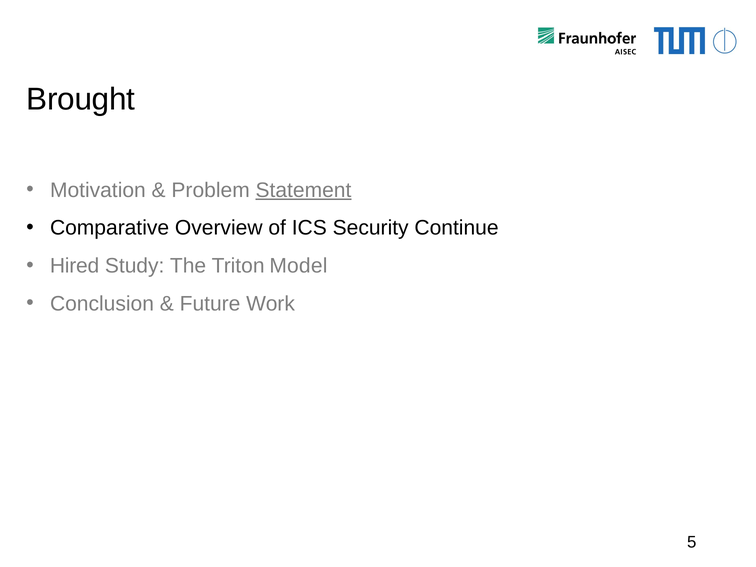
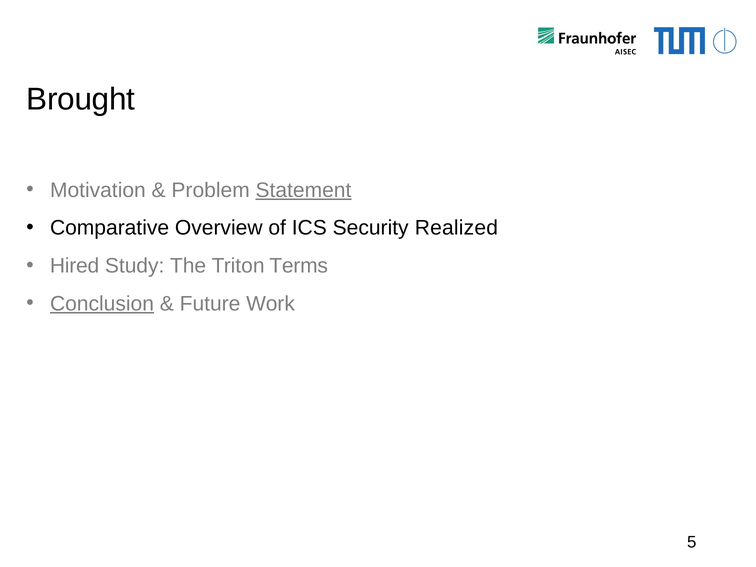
Continue: Continue -> Realized (456, 228)
Model: Model -> Terms (299, 266)
Conclusion underline: none -> present (102, 304)
